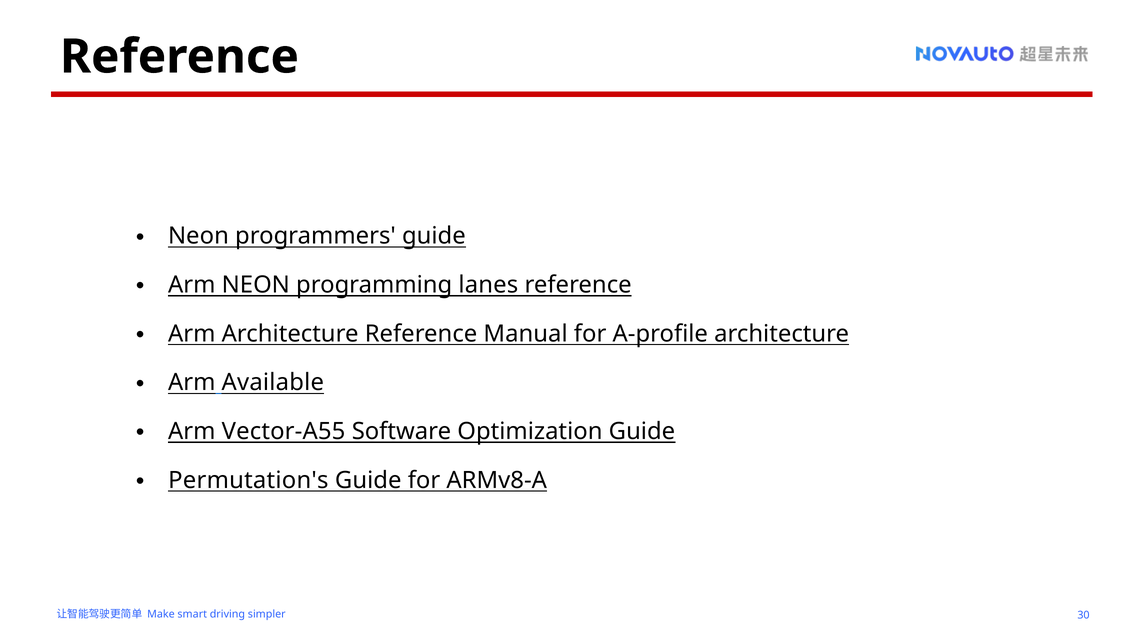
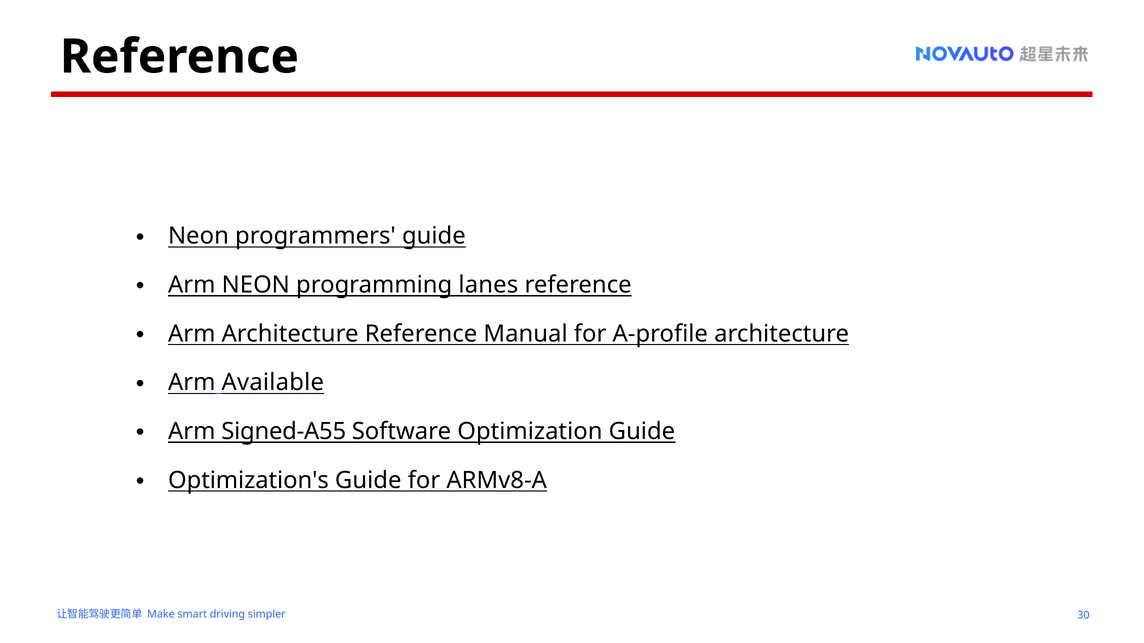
Vector-A55: Vector-A55 -> Signed-A55 (284, 432)
Permutation's: Permutation's -> Optimization's (249, 481)
